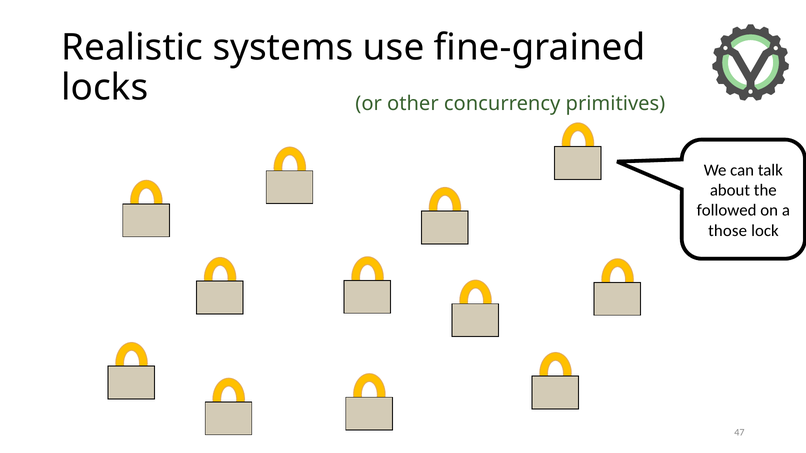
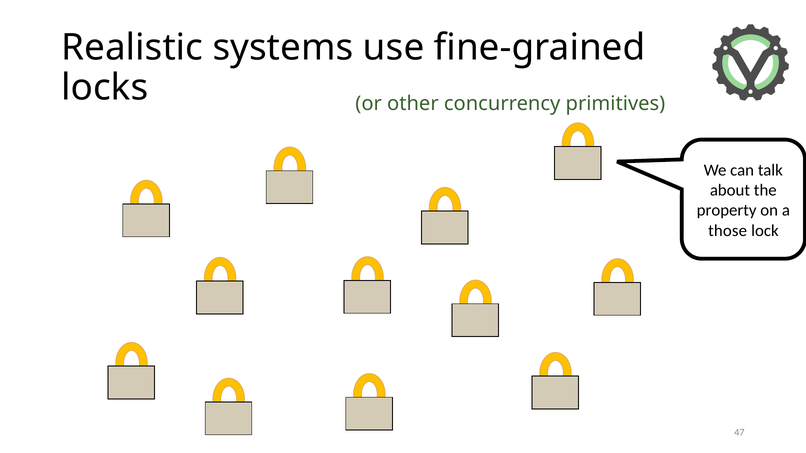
followed: followed -> property (727, 211)
